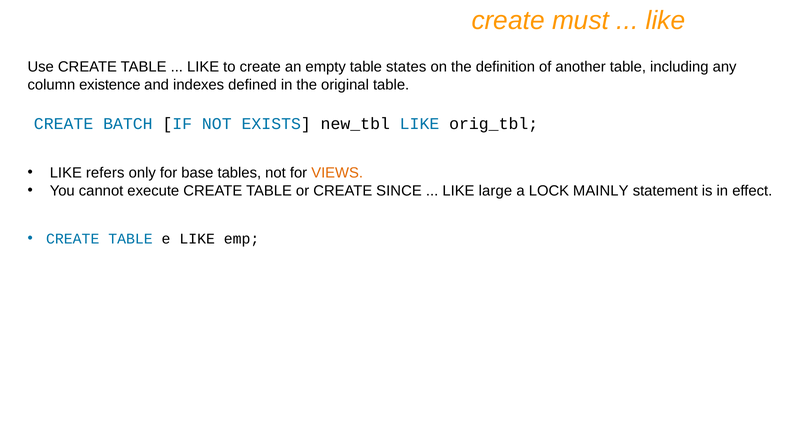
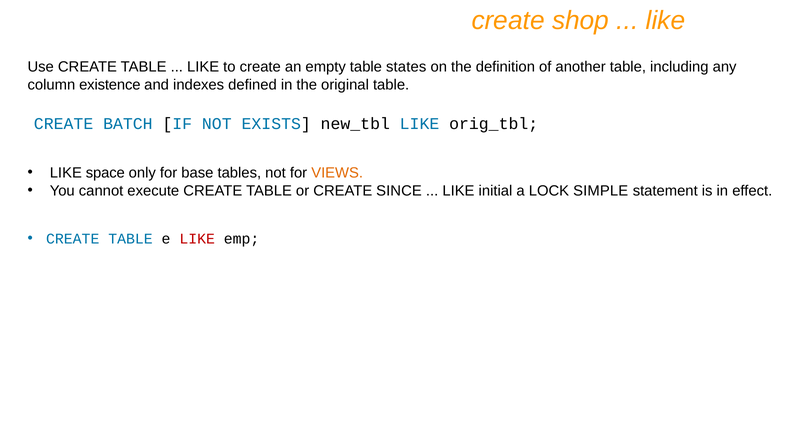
must: must -> shop (581, 21)
refers: refers -> space (105, 173)
large: large -> initial (495, 191)
MAINLY: MAINLY -> SIMPLE (601, 191)
LIKE colour: black -> red (197, 239)
